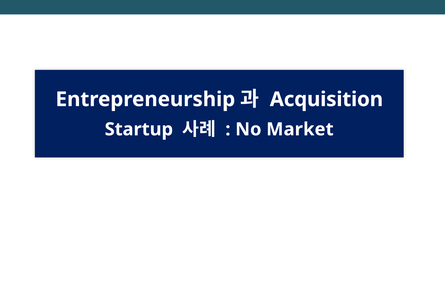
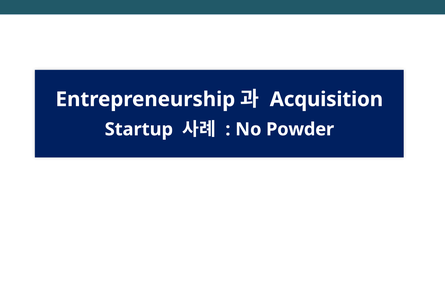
Market: Market -> Powder (300, 129)
